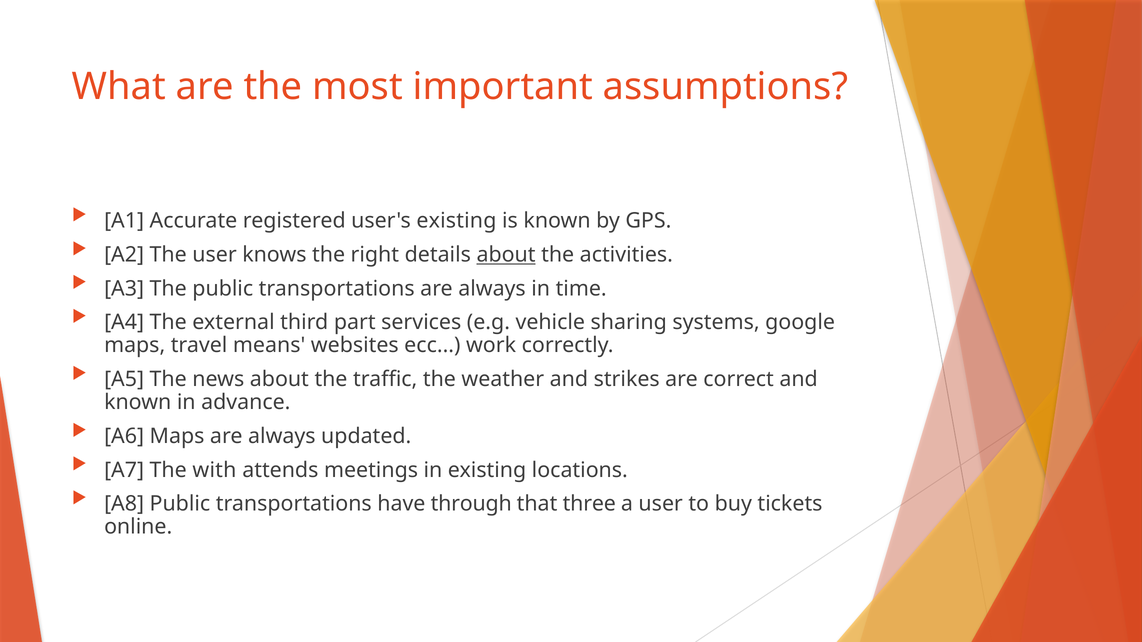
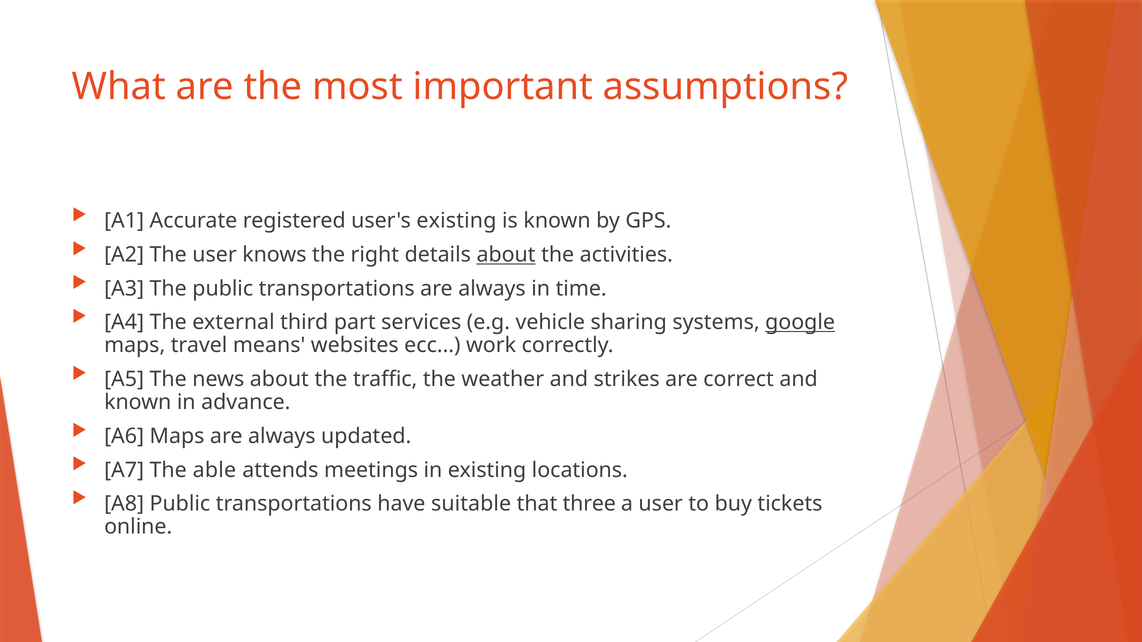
google underline: none -> present (800, 322)
with: with -> able (214, 470)
through: through -> suitable (471, 504)
